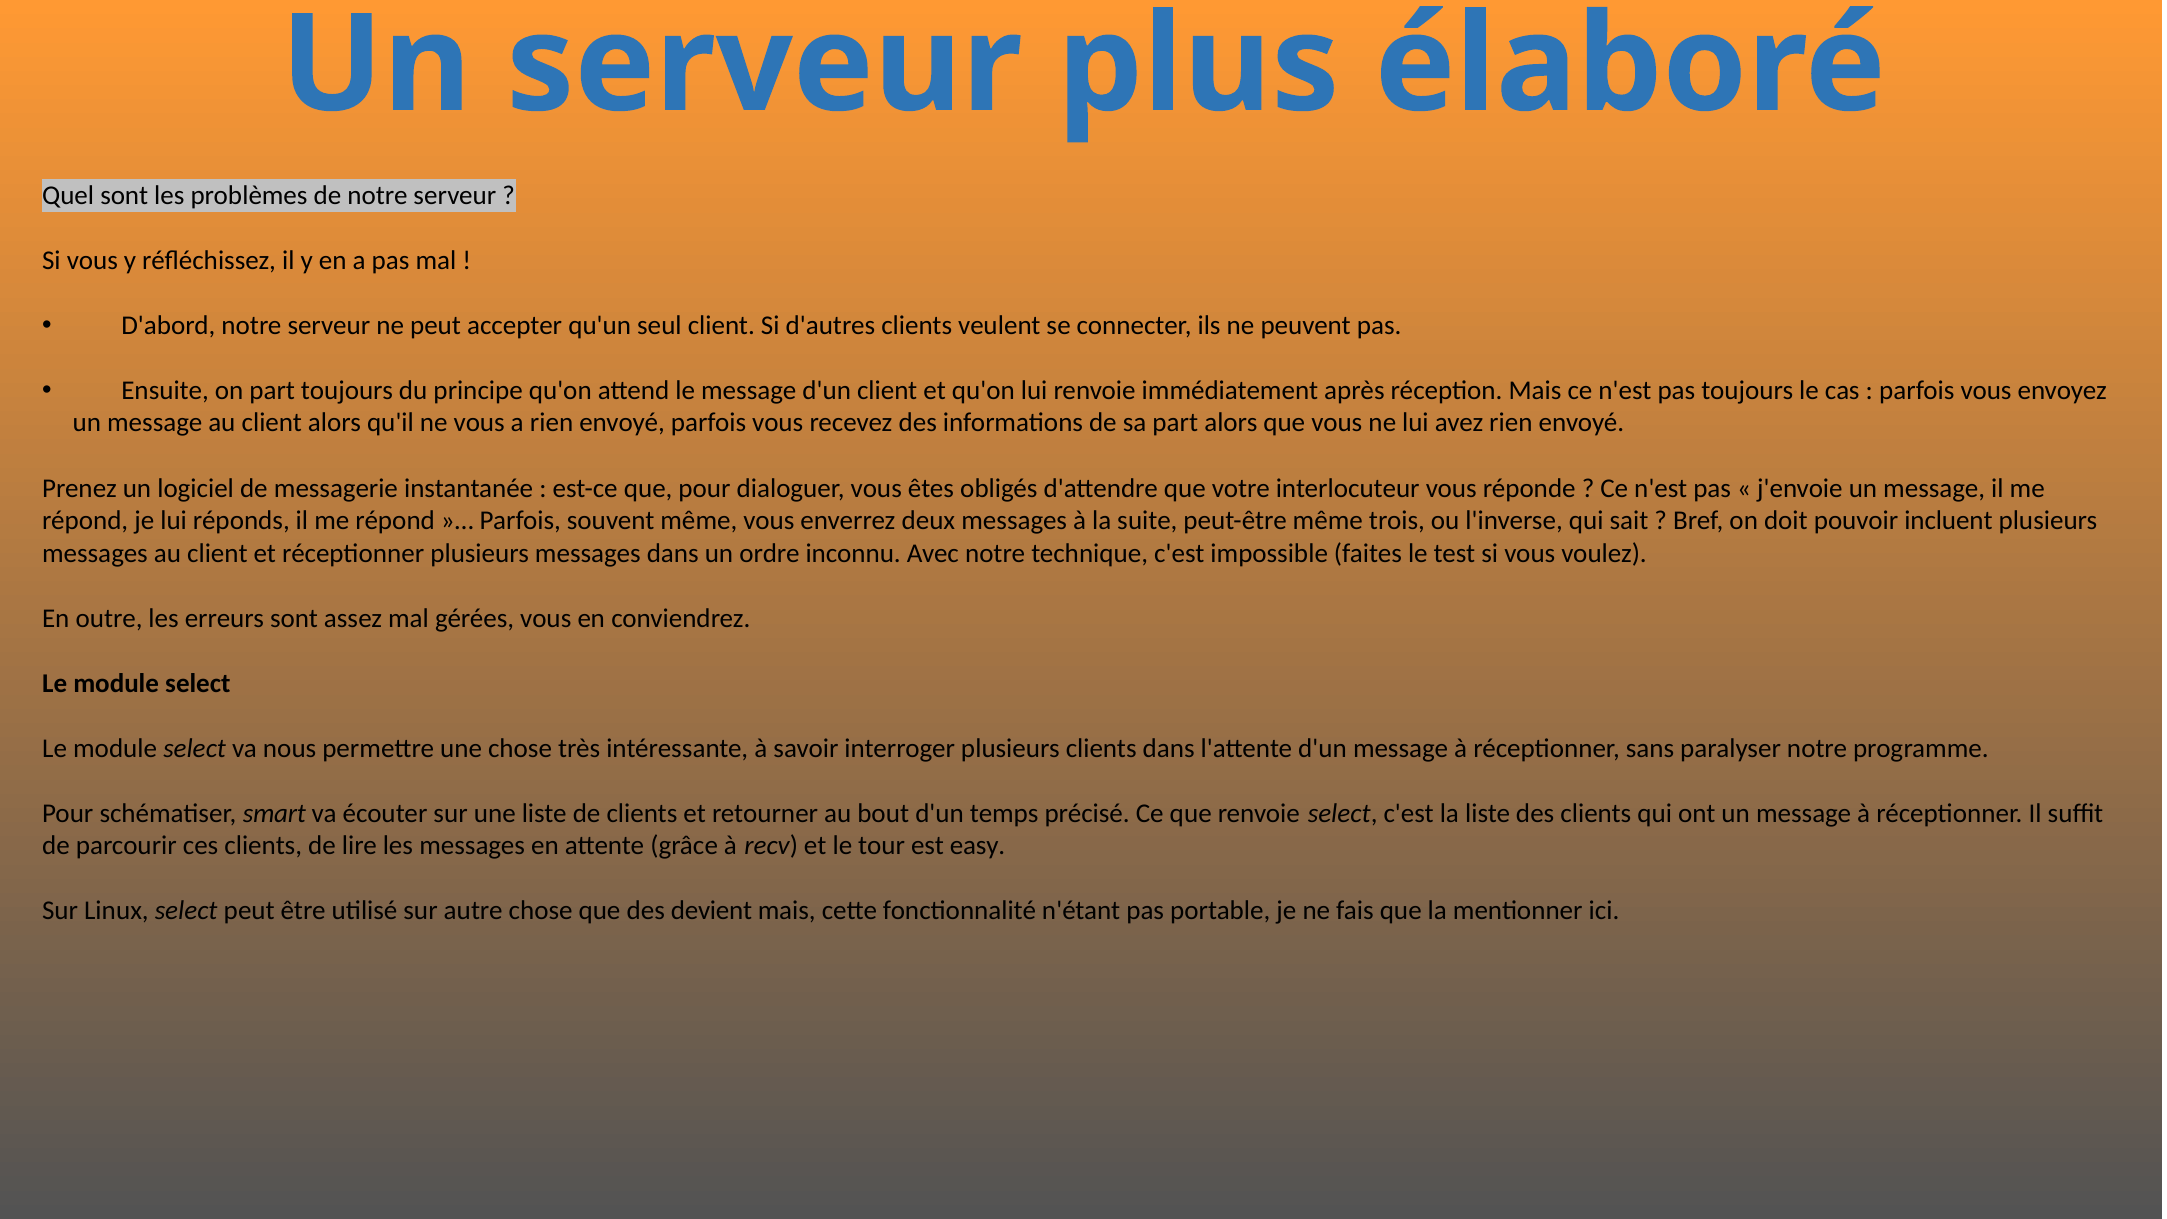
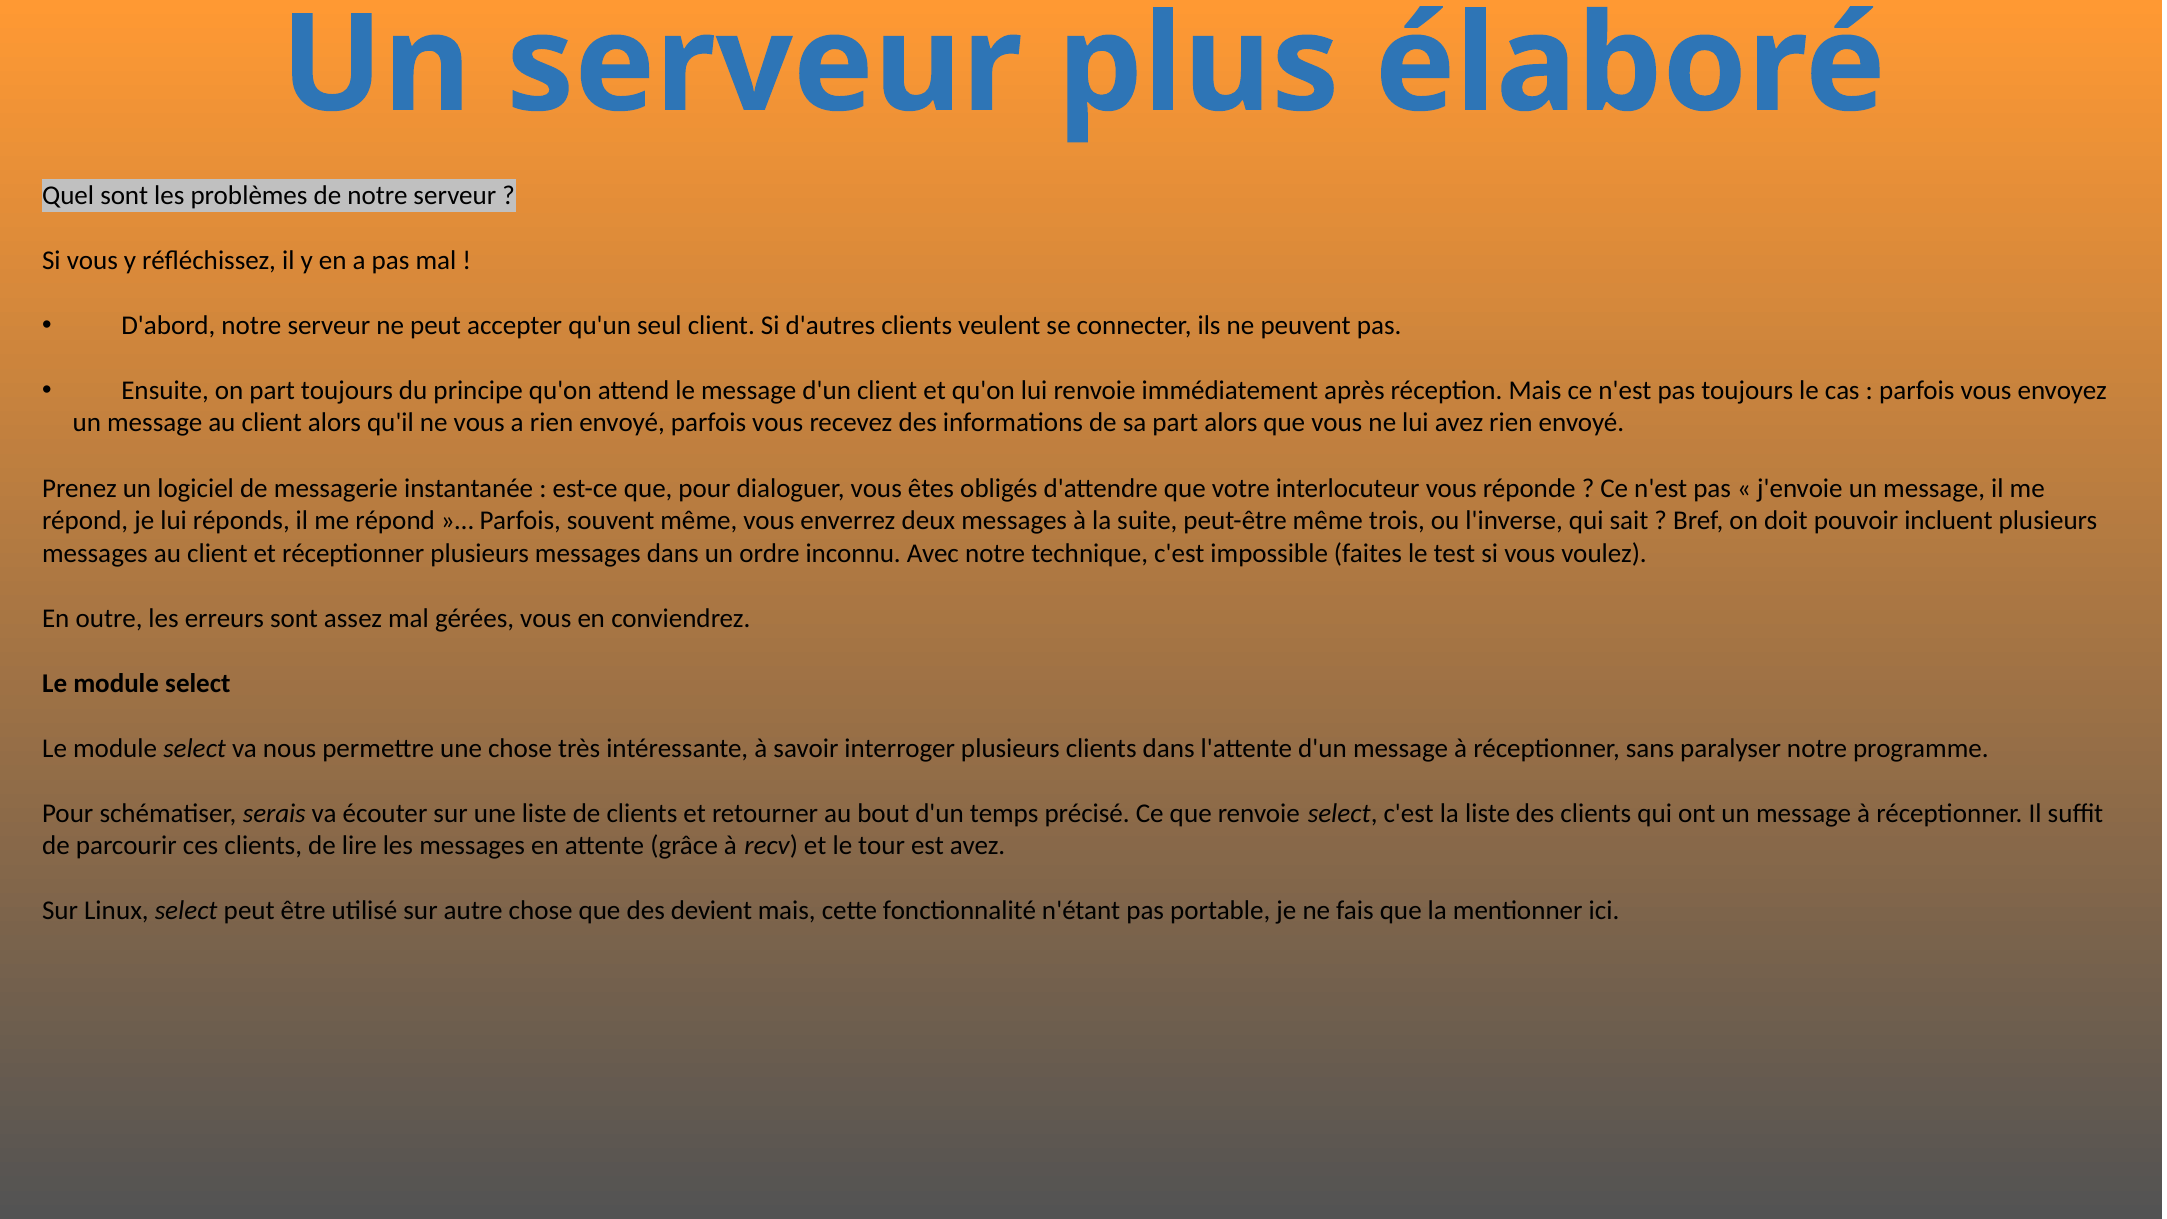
smart: smart -> serais (274, 813)
est easy: easy -> avez (978, 846)
